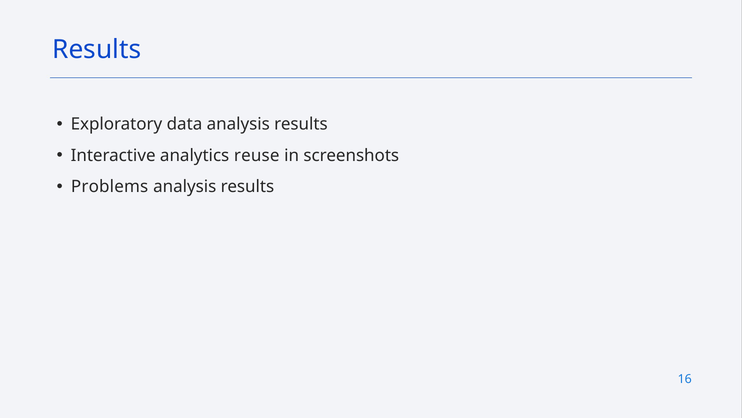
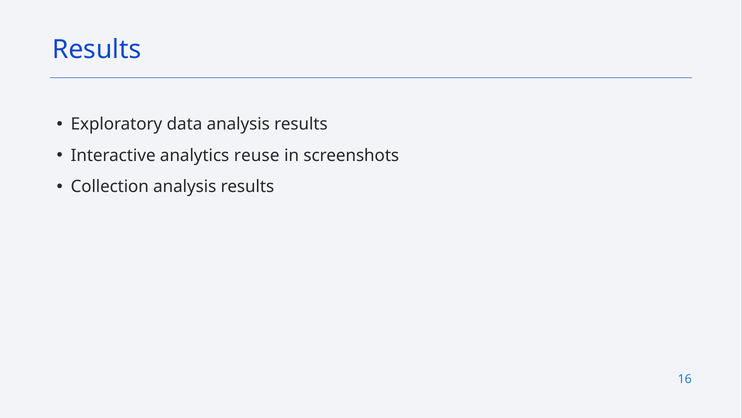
Problems: Problems -> Collection (110, 187)
